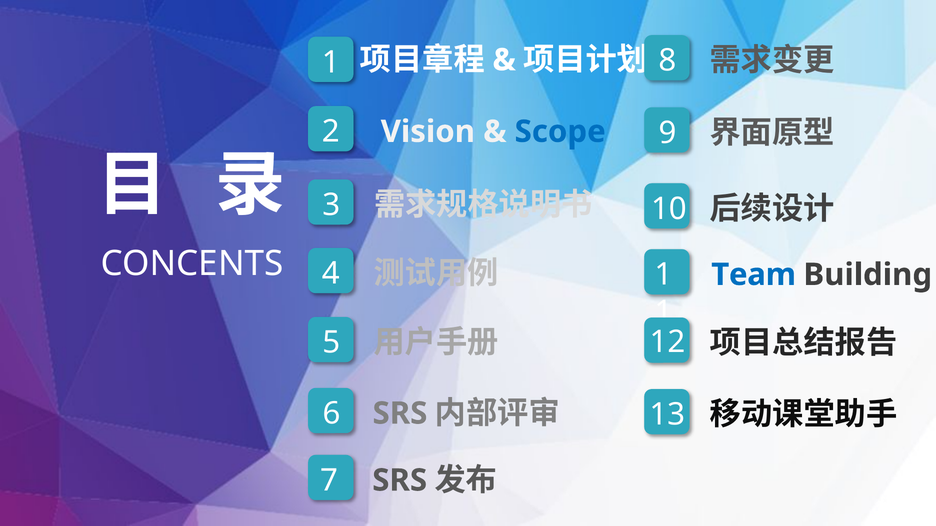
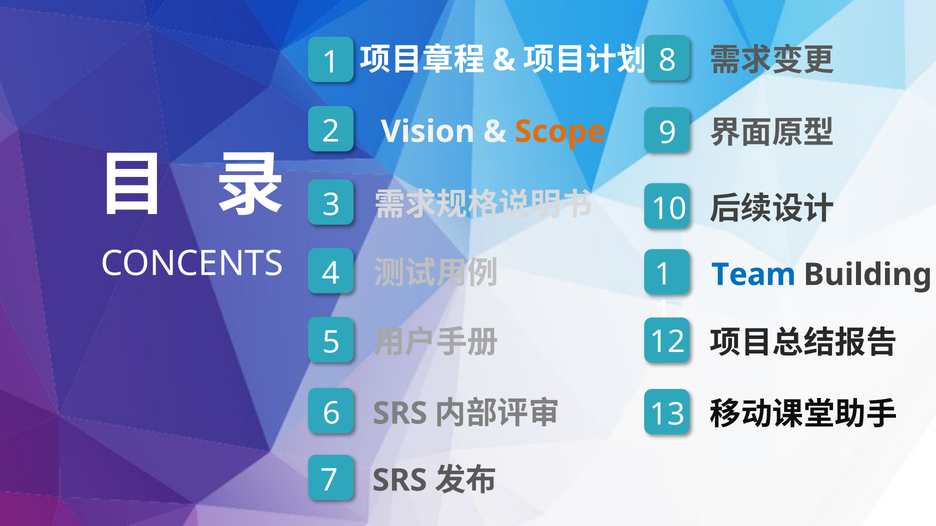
Scope colour: blue -> orange (560, 132)
